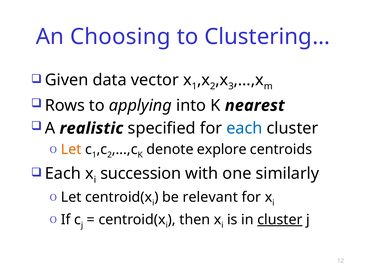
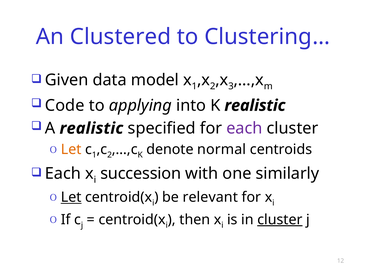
Choosing: Choosing -> Clustered (120, 37)
vector: vector -> model (155, 80)
Rows: Rows -> Code (65, 105)
K nearest: nearest -> realistic (255, 105)
each colour: blue -> purple (244, 128)
explore: explore -> normal (222, 149)
Let underline: none -> present (71, 197)
